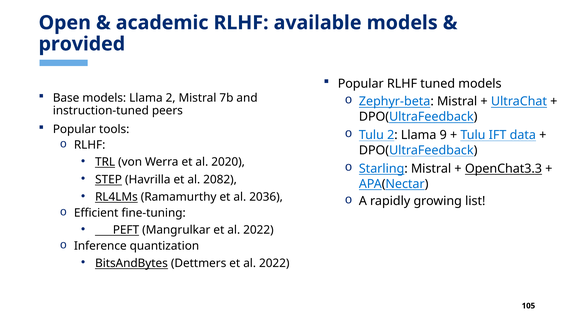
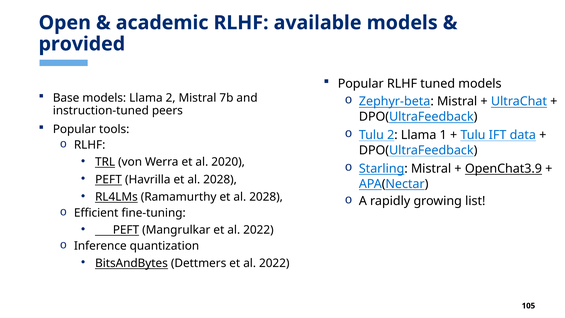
9: 9 -> 1 (443, 135)
OpenChat3.3: OpenChat3.3 -> OpenChat3.9 (503, 169)
STEP: STEP -> PEFT (108, 179)
Havrilla et al 2082: 2082 -> 2028 (220, 179)
Ramamurthy et al 2036: 2036 -> 2028 (266, 197)
